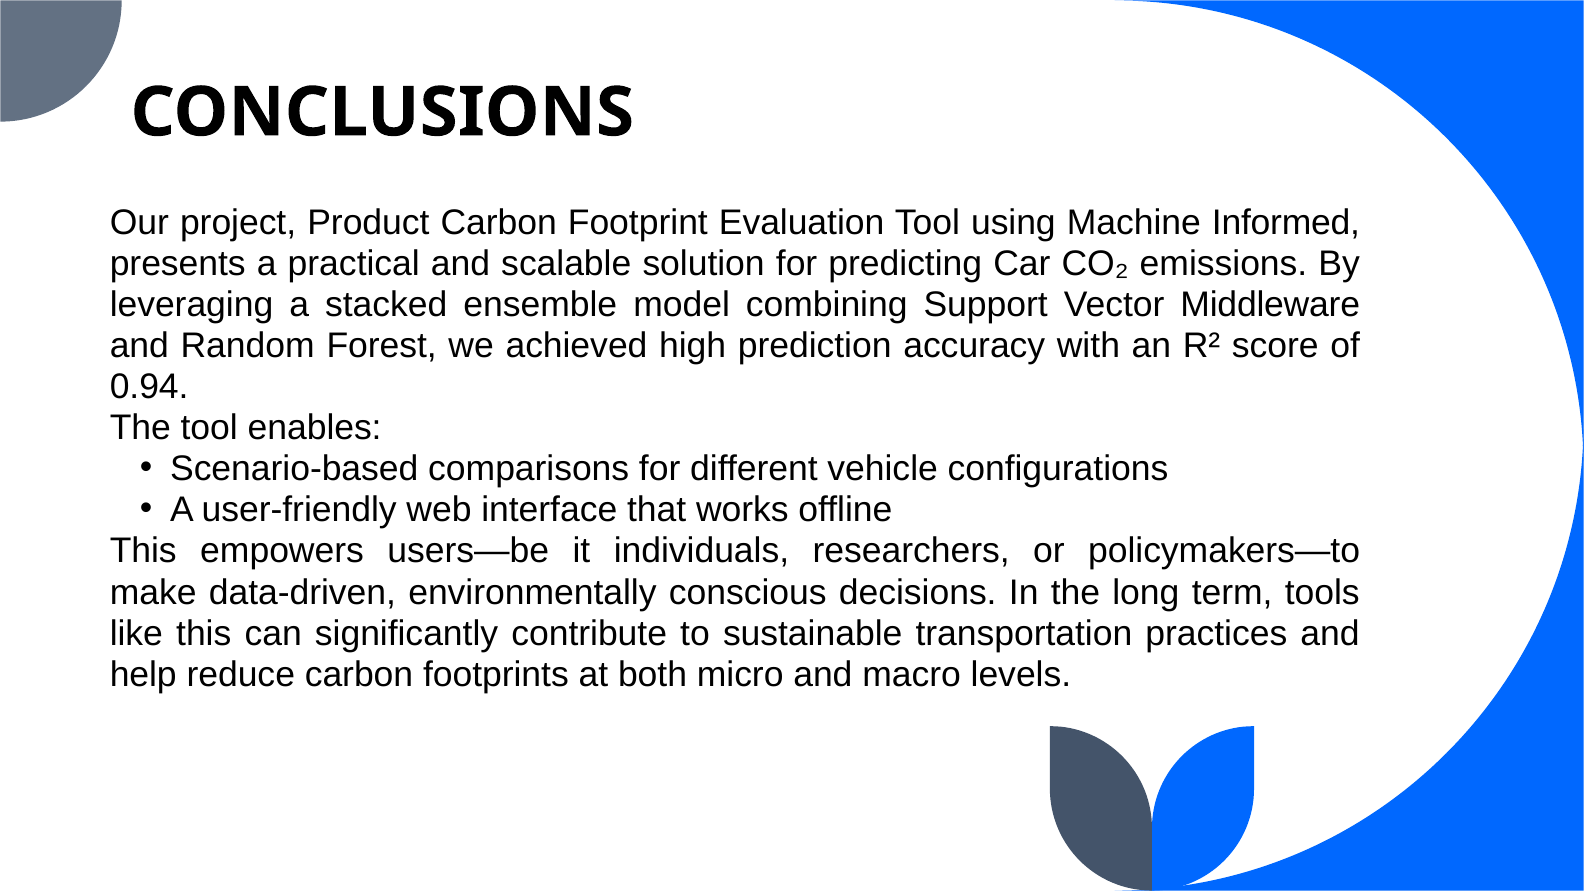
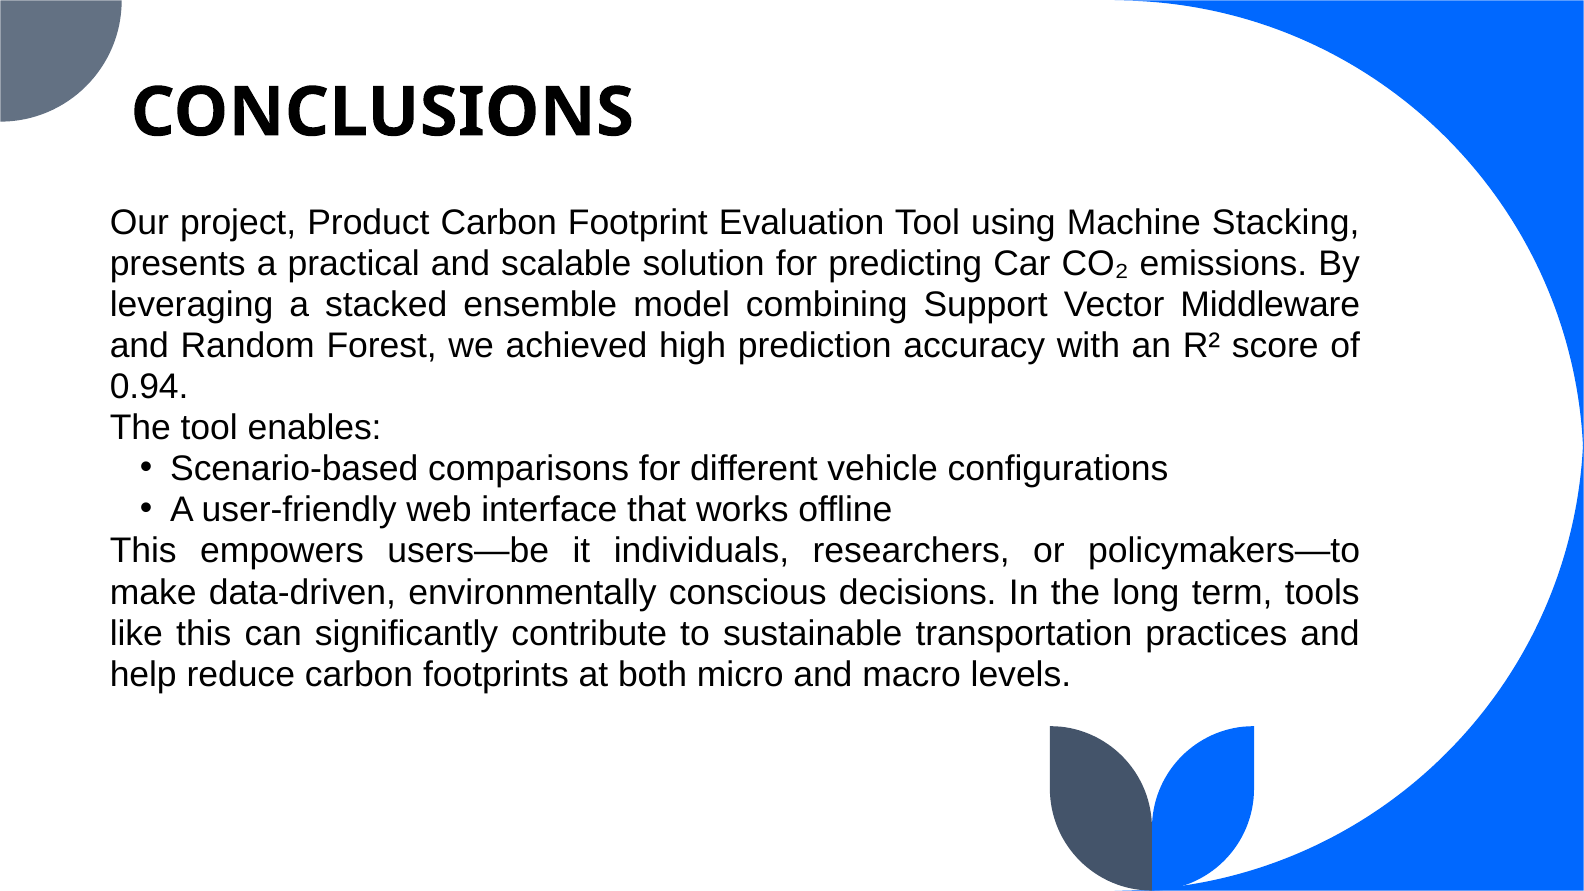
Informed: Informed -> Stacking (1286, 223)
